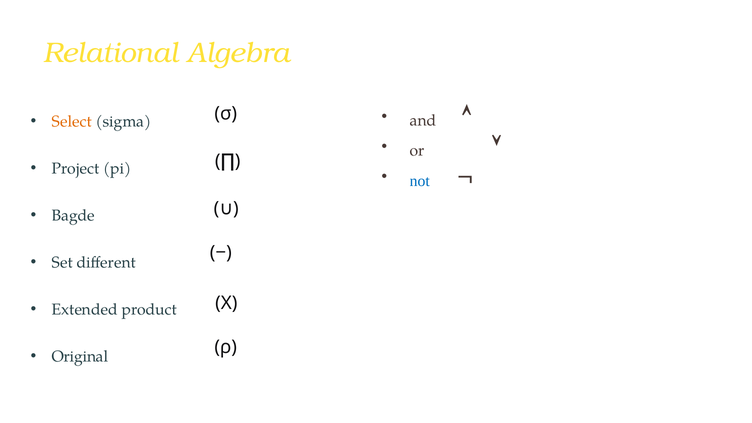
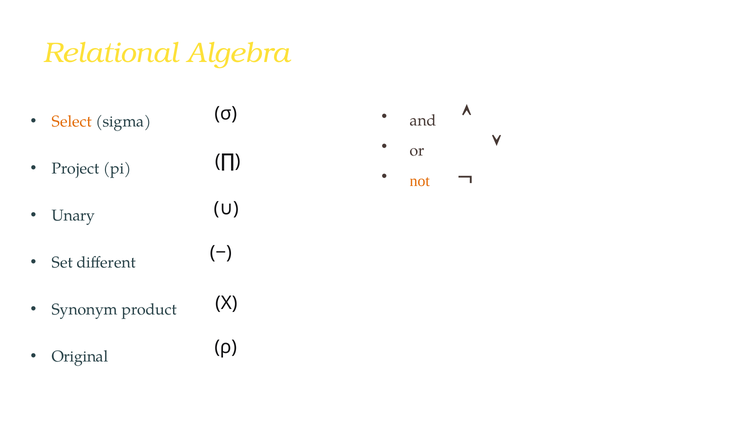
not colour: blue -> orange (420, 181)
Bagde: Bagde -> Unary (73, 215)
Extended: Extended -> Synonym (85, 309)
